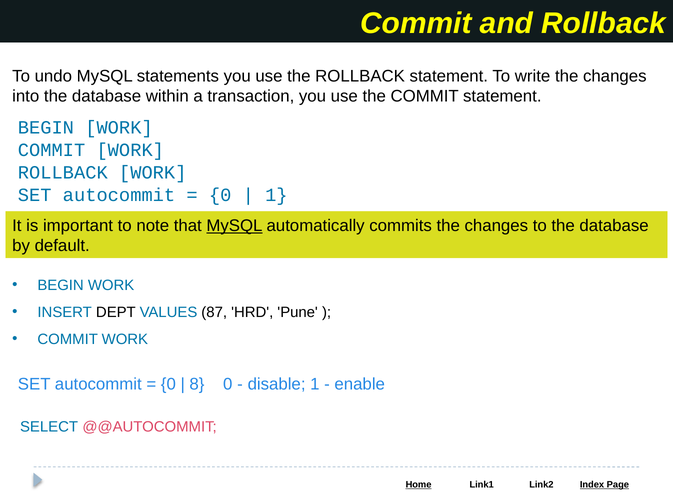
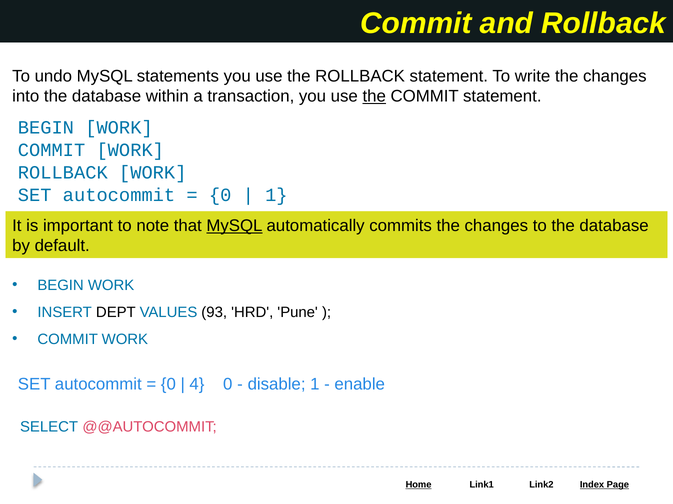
the underline: none -> present (374, 96)
87: 87 -> 93 (214, 313)
8: 8 -> 4 (197, 385)
